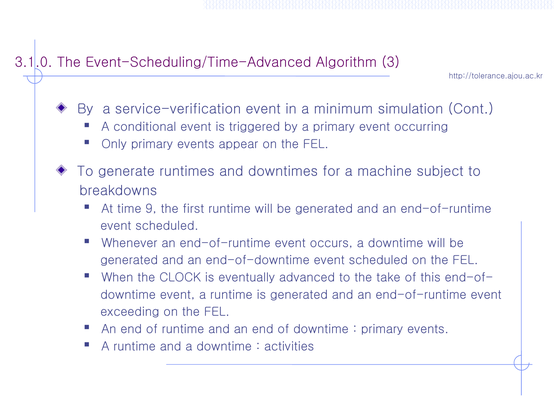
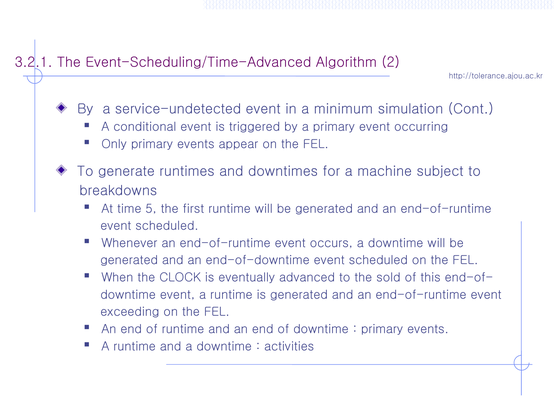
3.1.0: 3.1.0 -> 3.2.1 (34, 62)
3: 3 -> 2 (391, 62)
service-verification: service-verification -> service-undetected (178, 109)
9: 9 -> 5 (151, 209)
take: take -> sold (388, 278)
